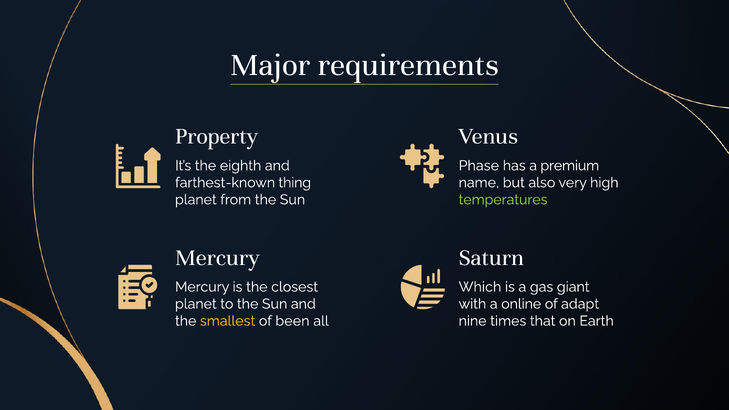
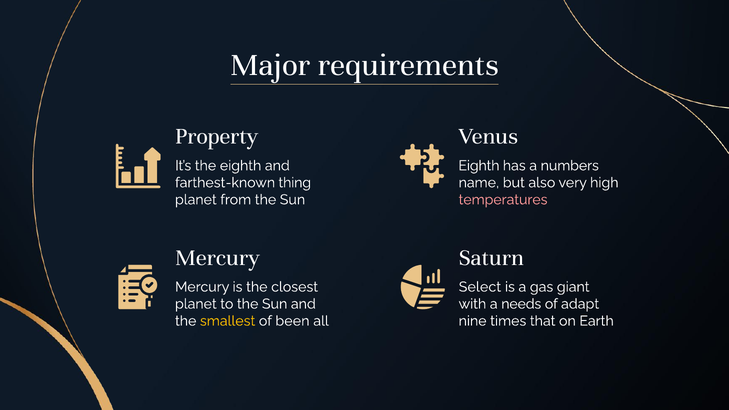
Phase: Phase -> Eighth (479, 166)
premium: premium -> numbers (570, 166)
temperatures colour: light green -> pink (503, 200)
Which: Which -> Select (480, 287)
online: online -> needs (521, 304)
